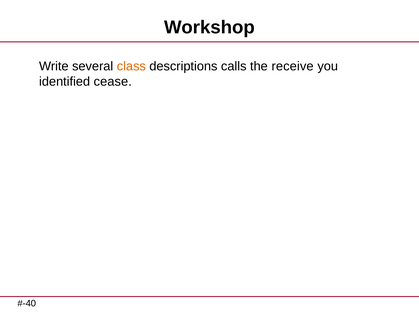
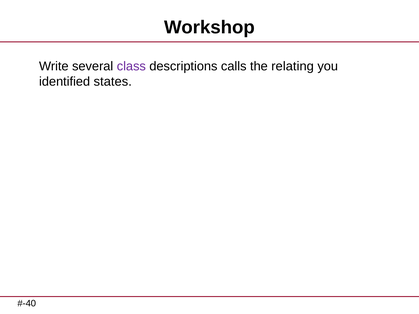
class colour: orange -> purple (131, 66)
receive: receive -> relating (293, 66)
cease: cease -> states (113, 82)
